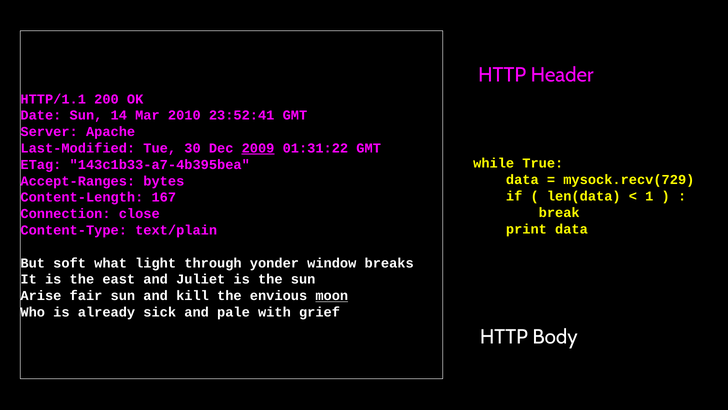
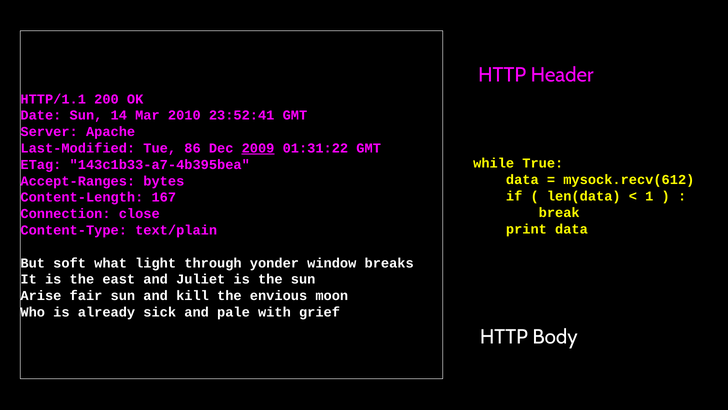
30: 30 -> 86 (193, 148)
mysock.recv(729: mysock.recv(729 -> mysock.recv(612 (629, 180)
moon underline: present -> none (332, 295)
